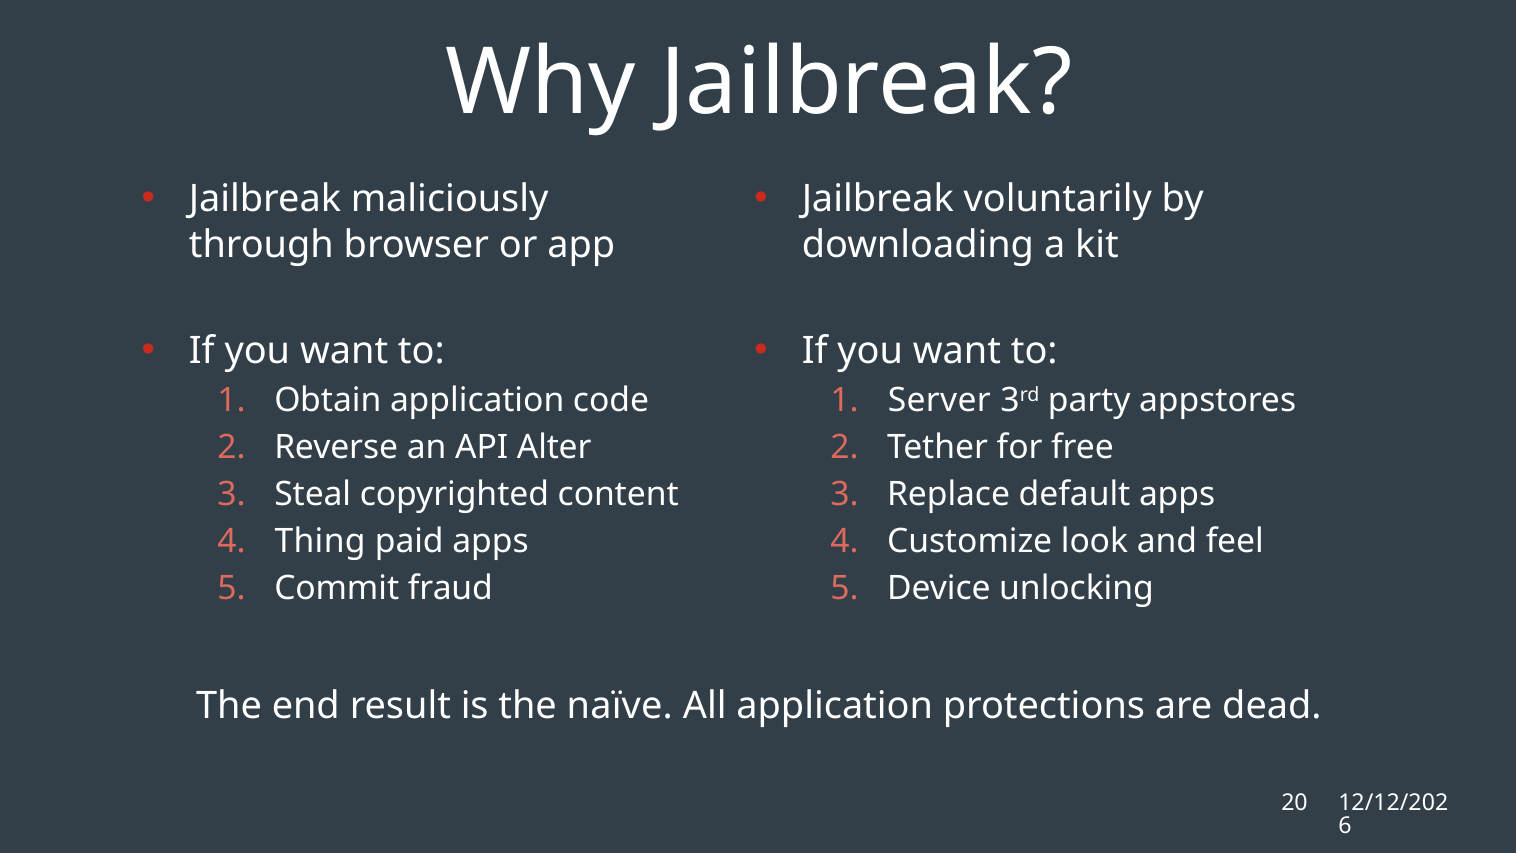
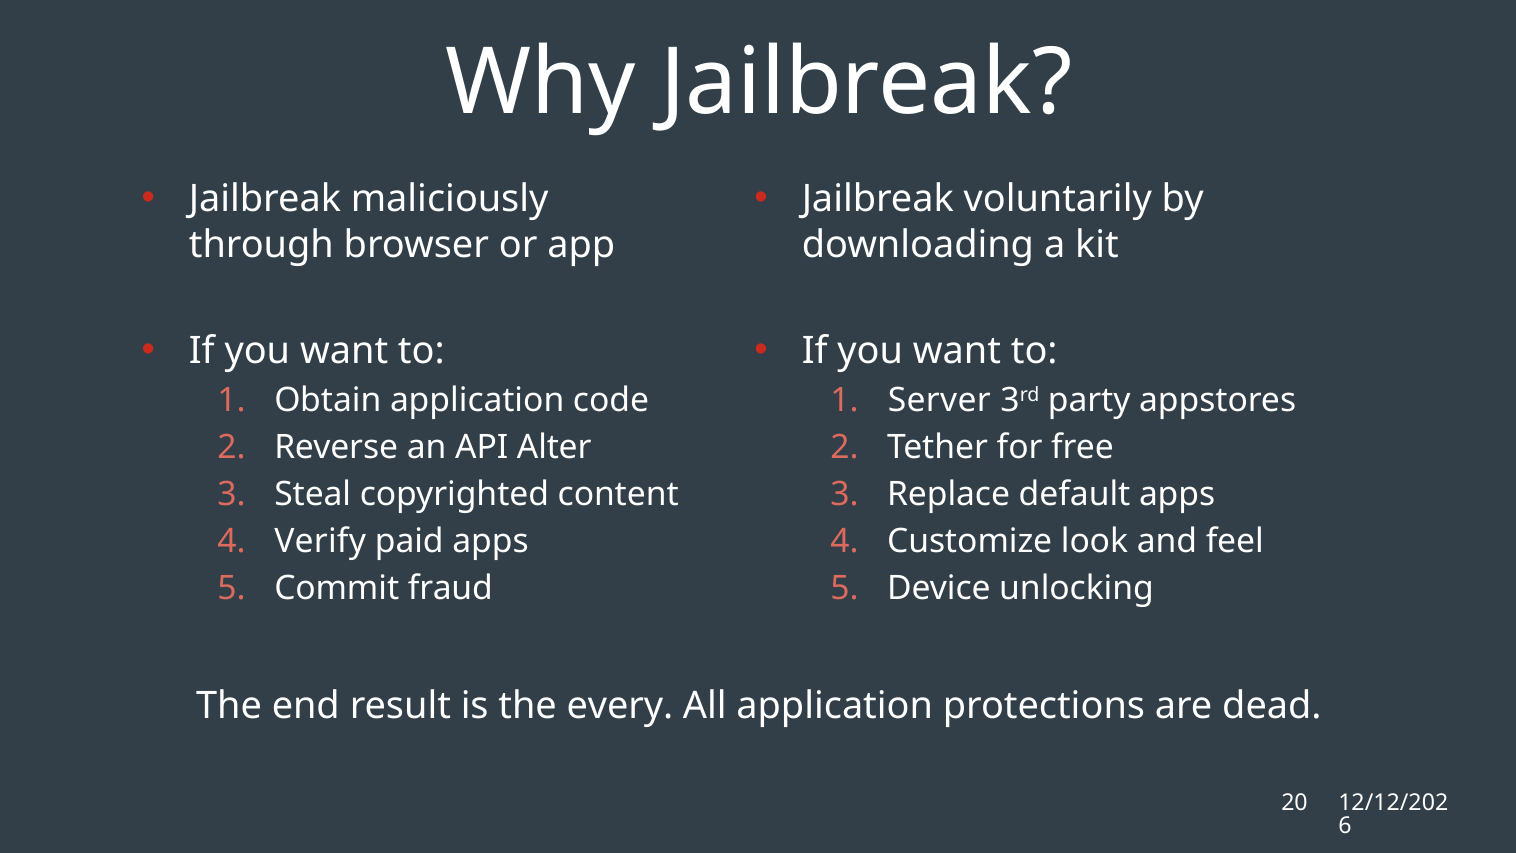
Thing: Thing -> Verify (320, 541)
naïve: naïve -> every (620, 706)
